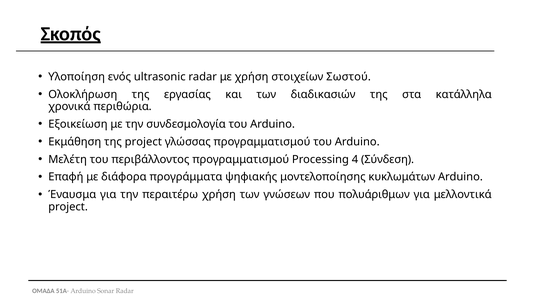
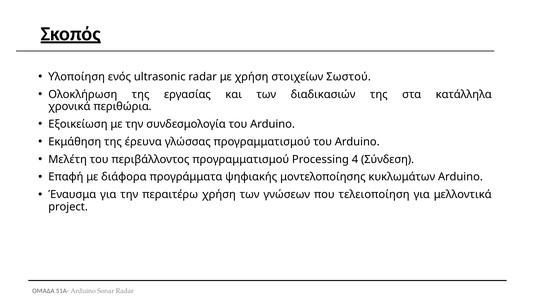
της project: project -> έρευνα (143, 142)
πολυάριθμων: πολυάριθμων -> τελειοποίηση (374, 195)
